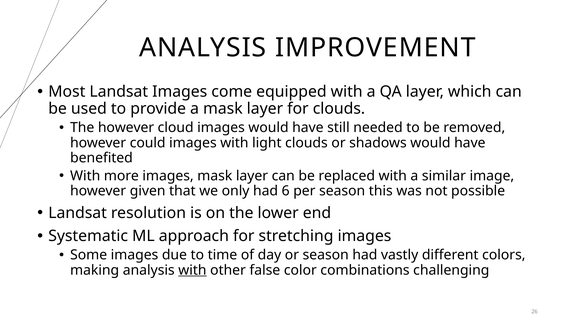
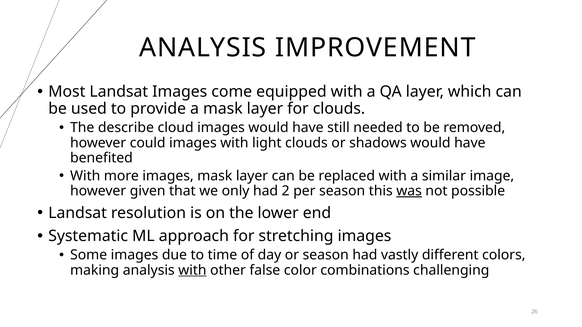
The however: however -> describe (126, 128)
6: 6 -> 2 (286, 191)
was underline: none -> present (409, 191)
